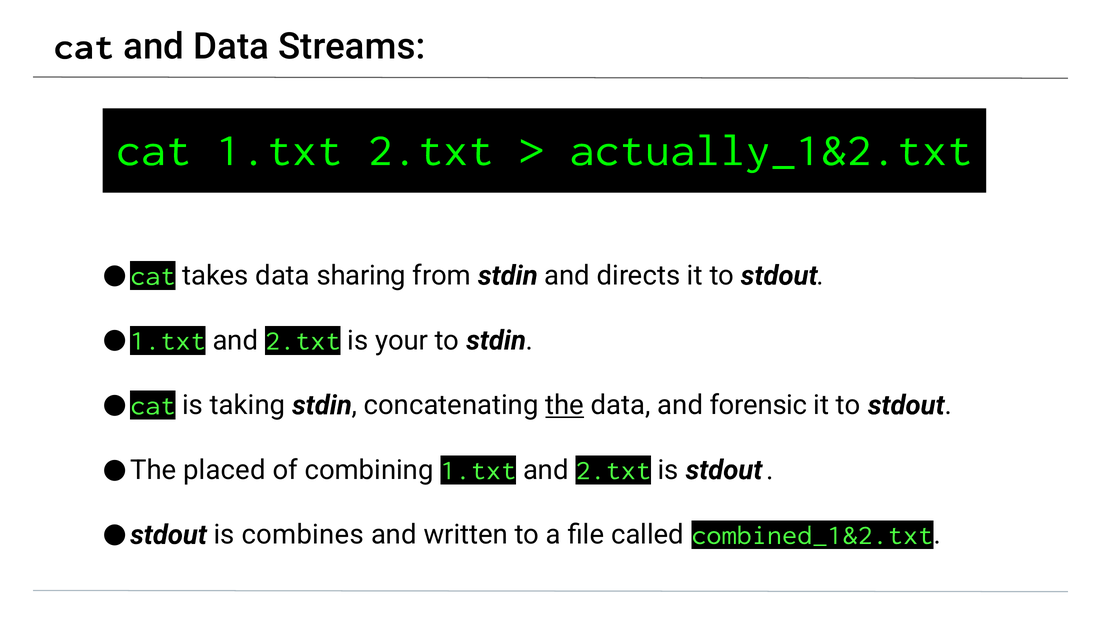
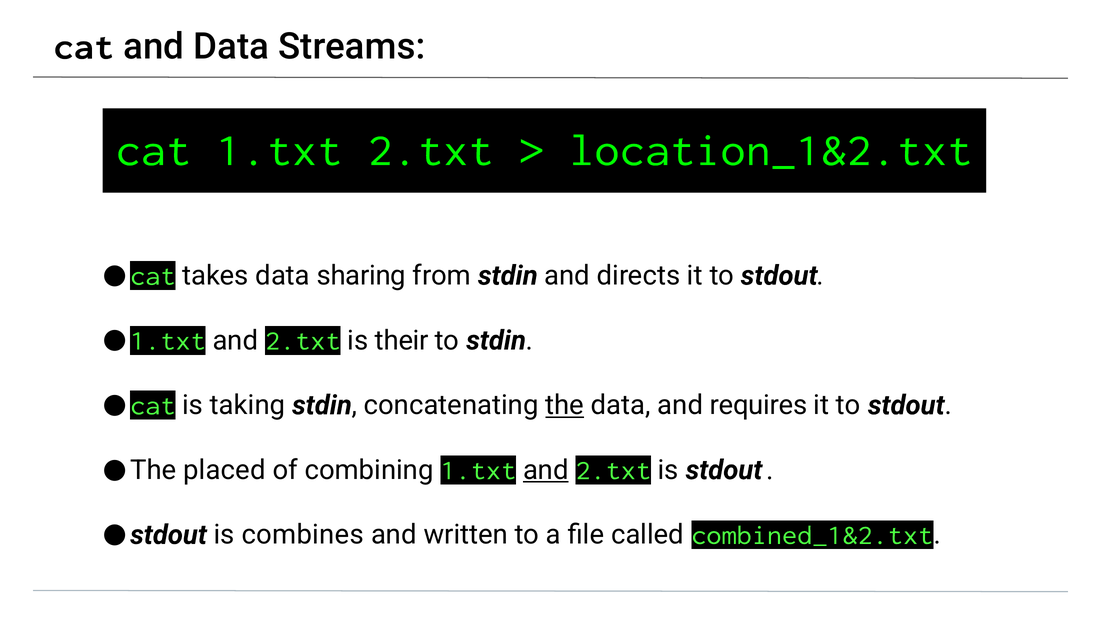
actually_1&2.txt: actually_1&2.txt -> location_1&2.txt (771, 150)
your: your -> their (402, 341)
forensic: forensic -> requires (758, 405)
and underline: none -> present (546, 470)
